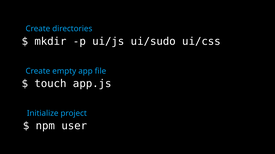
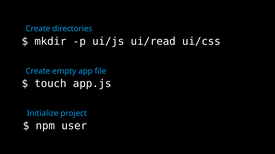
ui/sudo: ui/sudo -> ui/read (153, 41)
